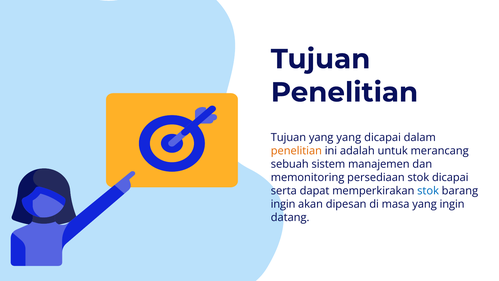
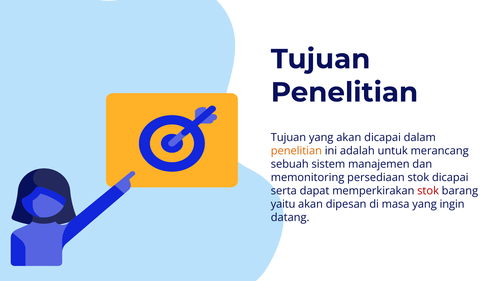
yang yang: yang -> akan (349, 137)
stok colour: blue -> red (428, 191)
ingin: ingin -> yaitu (283, 204)
